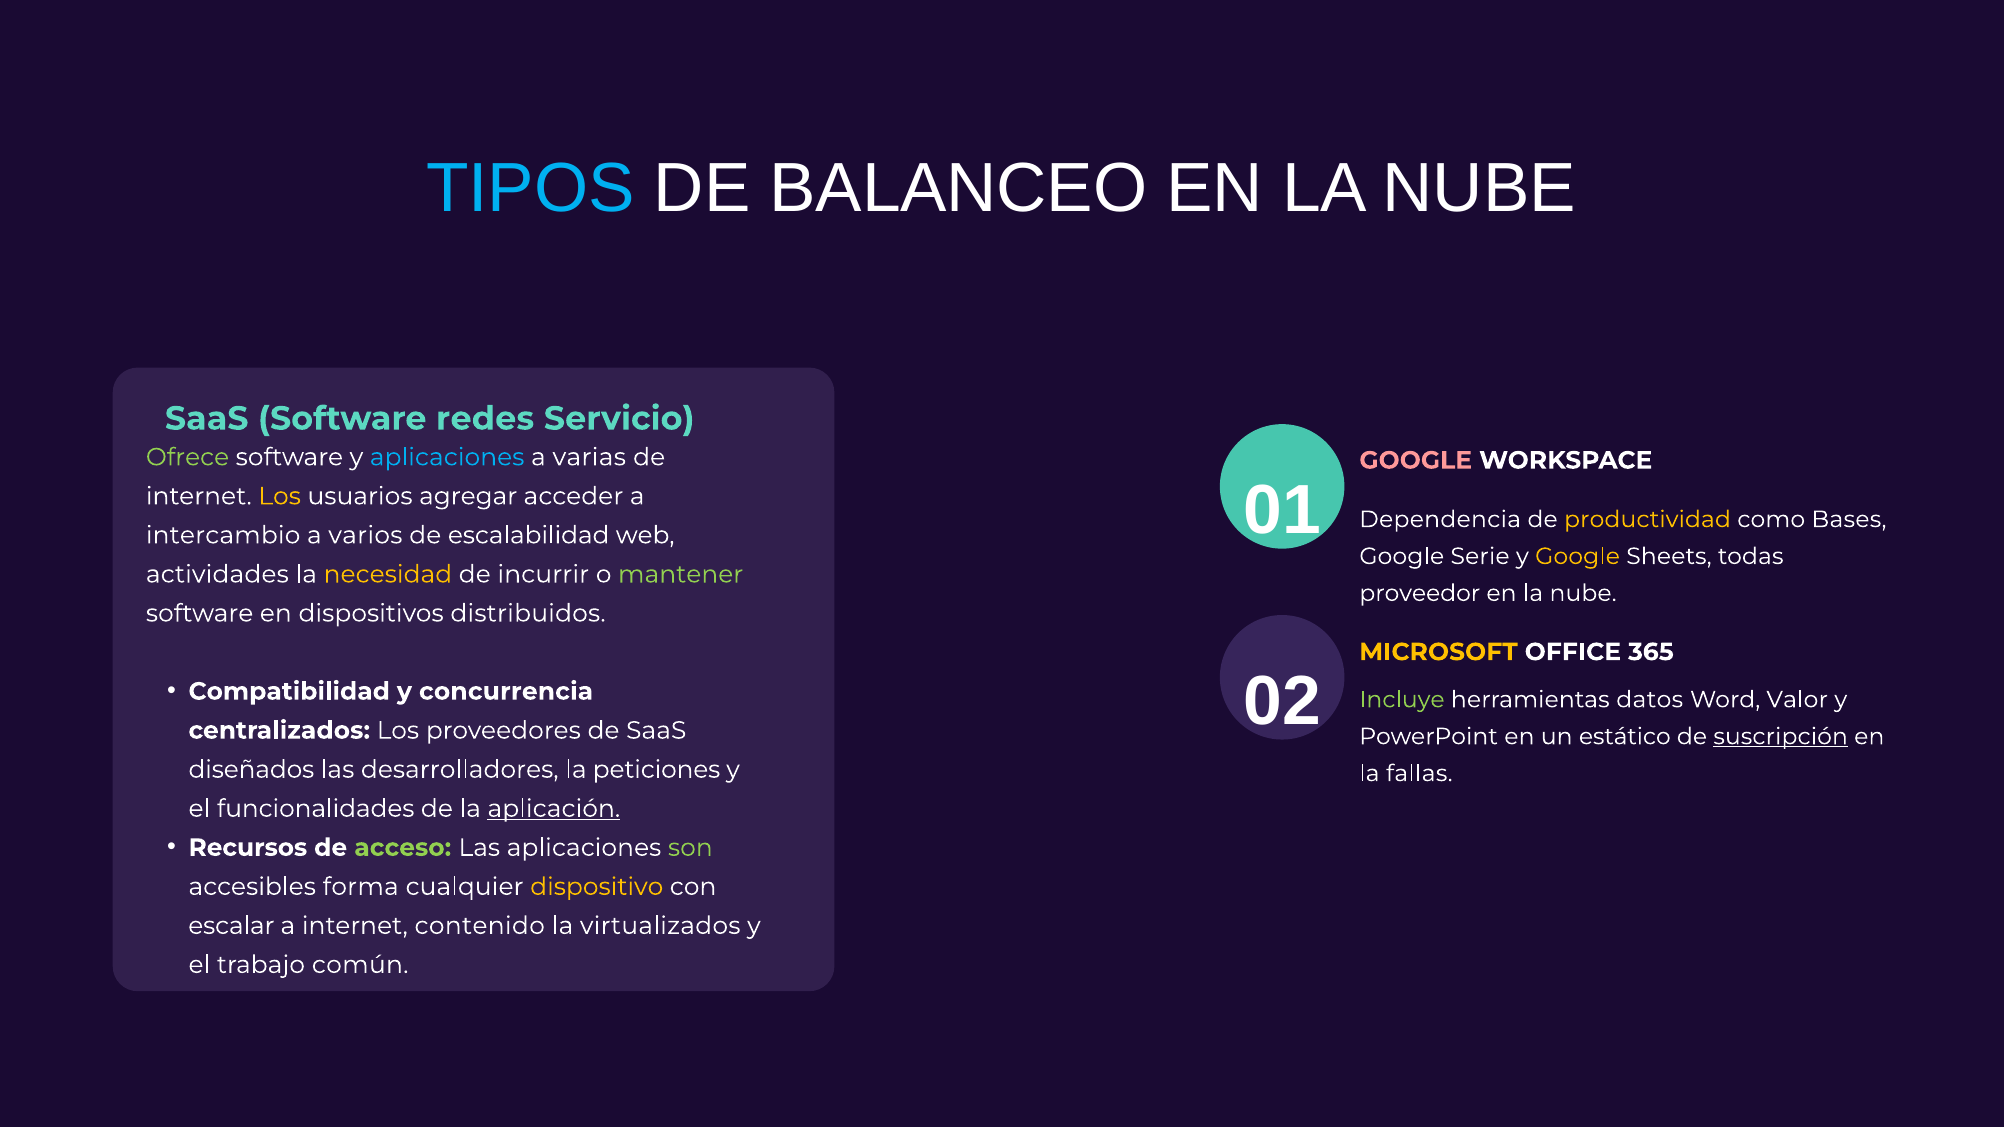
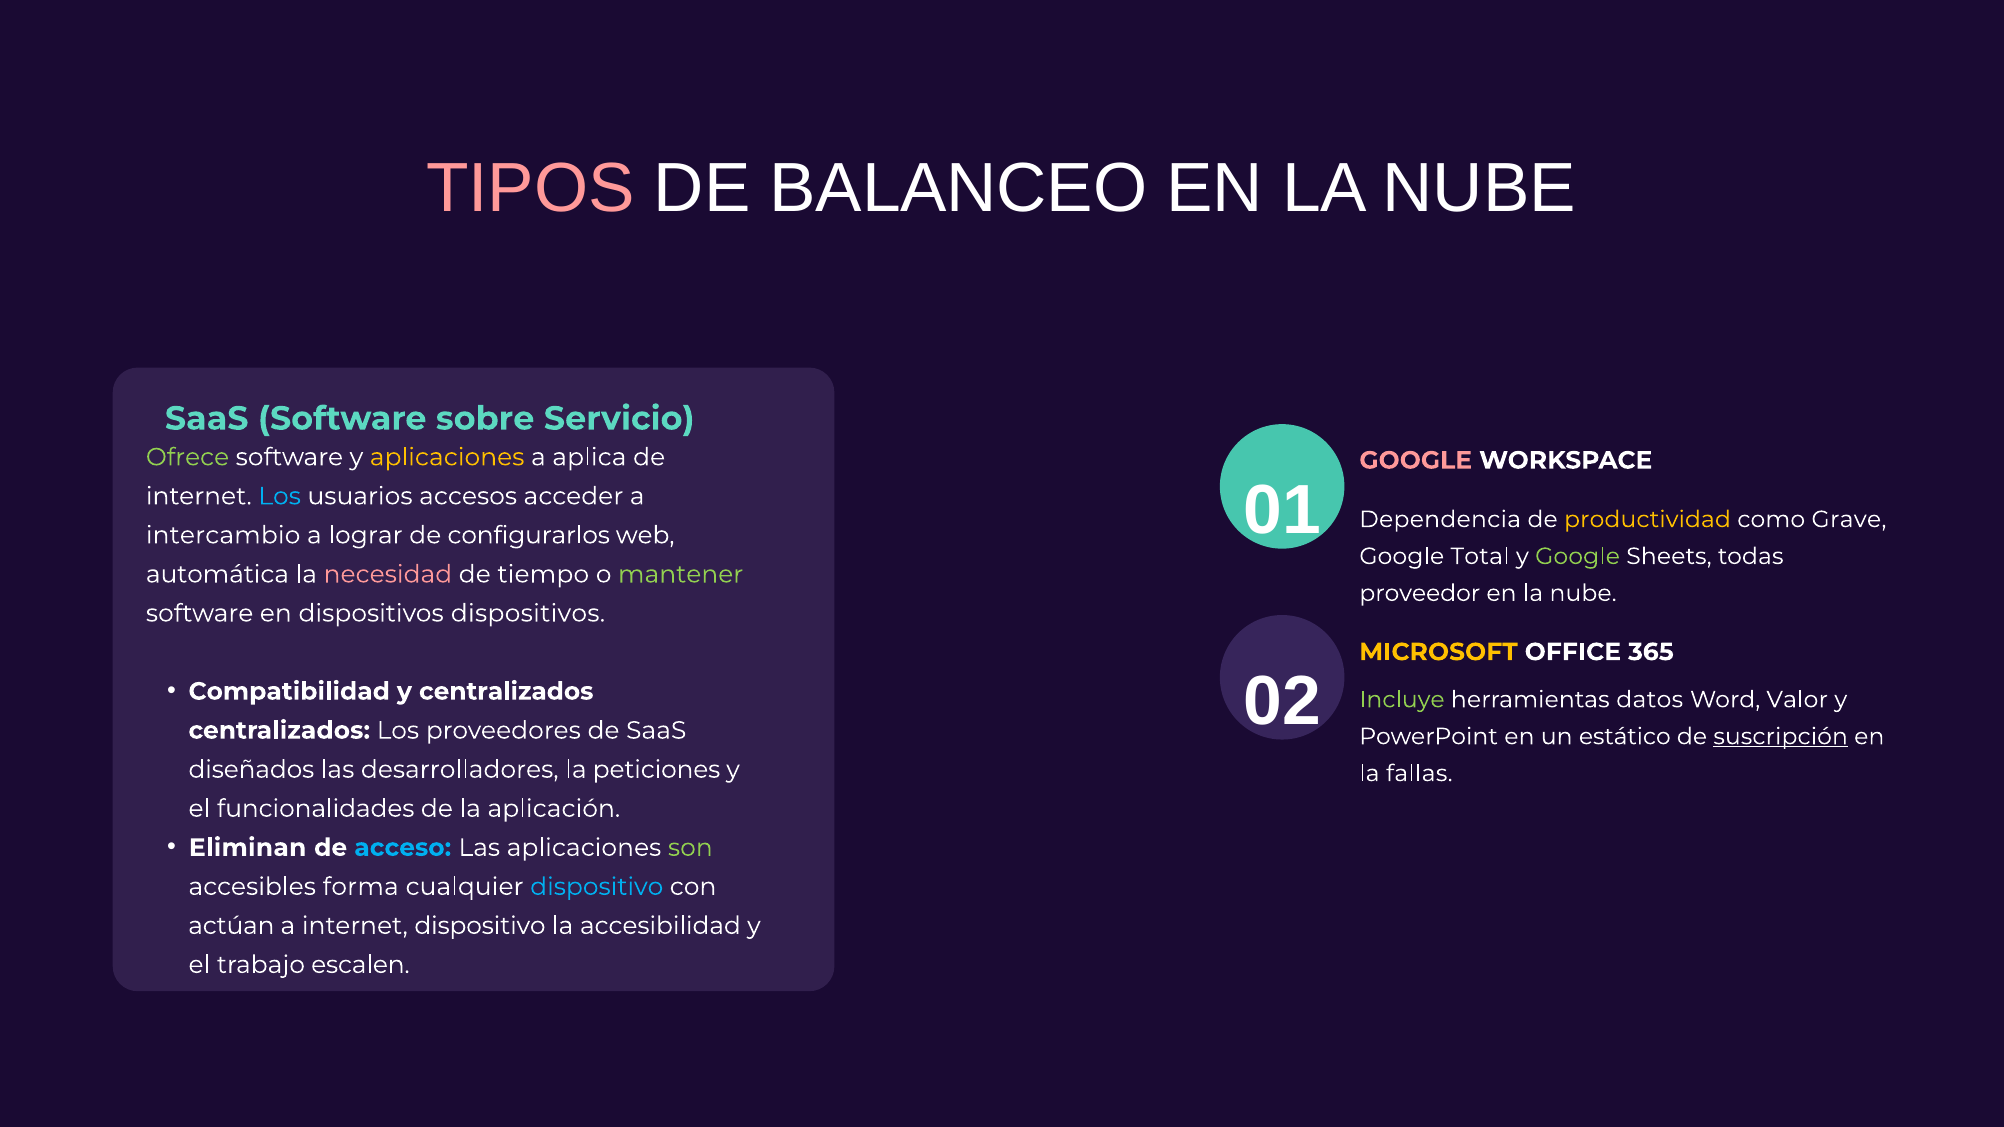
TIPOS colour: light blue -> pink (530, 189)
redes: redes -> sobre (485, 419)
aplicaciones colour: light blue -> yellow (447, 457)
varias: varias -> aplica (589, 457)
Los colour: yellow -> light blue (280, 496)
agregar: agregar -> accesos (468, 496)
Bases: Bases -> Grave (1849, 519)
varios: varios -> lograr (365, 535)
escalabilidad: escalabilidad -> configurarlos (529, 535)
Serie: Serie -> Total (1480, 556)
Google colour: yellow -> light green (1578, 556)
actividades: actividades -> automática (217, 574)
necesidad colour: yellow -> pink (388, 574)
incurrir: incurrir -> tiempo (543, 574)
dispositivos distribuidos: distribuidos -> dispositivos (528, 613)
y concurrencia: concurrencia -> centralizados (506, 692)
aplicación underline: present -> none (554, 809)
Recursos: Recursos -> Eliminan (248, 848)
acceso colour: light green -> light blue (403, 848)
dispositivo colour: yellow -> light blue (597, 887)
escalar: escalar -> actúan (231, 926)
internet contenido: contenido -> dispositivo (480, 926)
virtualizados: virtualizados -> accesibilidad (660, 926)
común: común -> escalen (360, 965)
